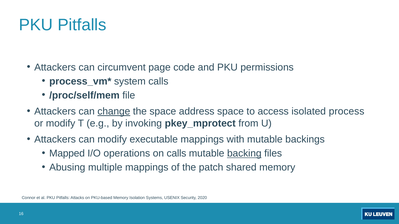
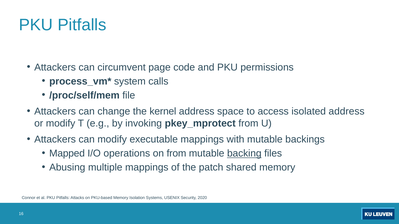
change underline: present -> none (114, 112)
the space: space -> kernel (163, 112)
isolated process: process -> address (347, 112)
on calls: calls -> from (176, 154)
